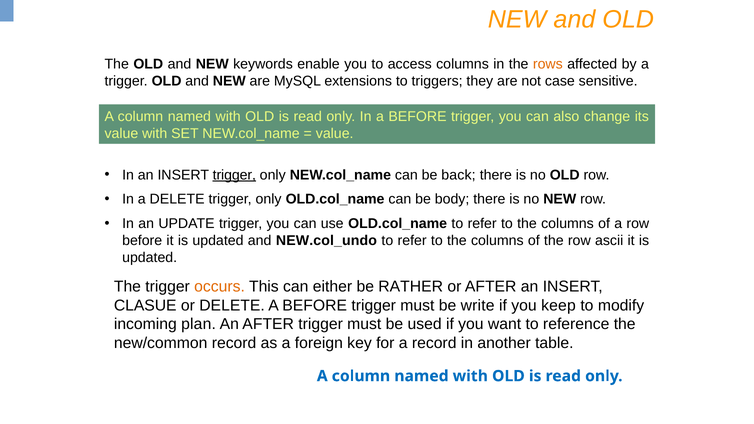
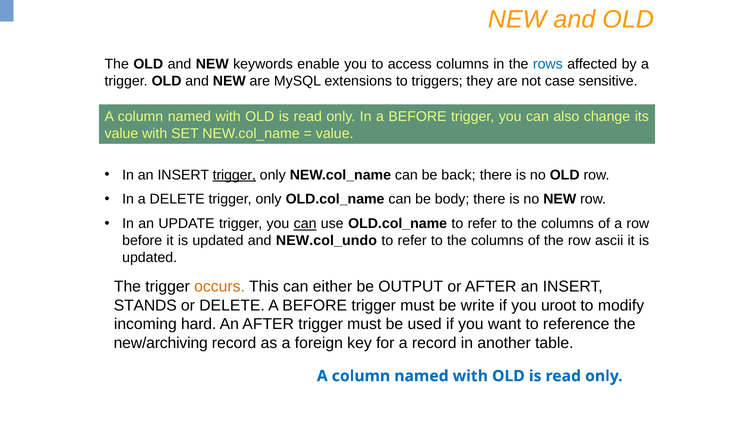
rows colour: orange -> blue (548, 64)
can underline: none -> present (305, 224)
RATHER: RATHER -> OUTPUT (411, 287)
CLASUE: CLASUE -> STANDS (145, 305)
keep: keep -> uroot (559, 305)
plan: plan -> hard (199, 324)
new/common: new/common -> new/archiving (161, 343)
